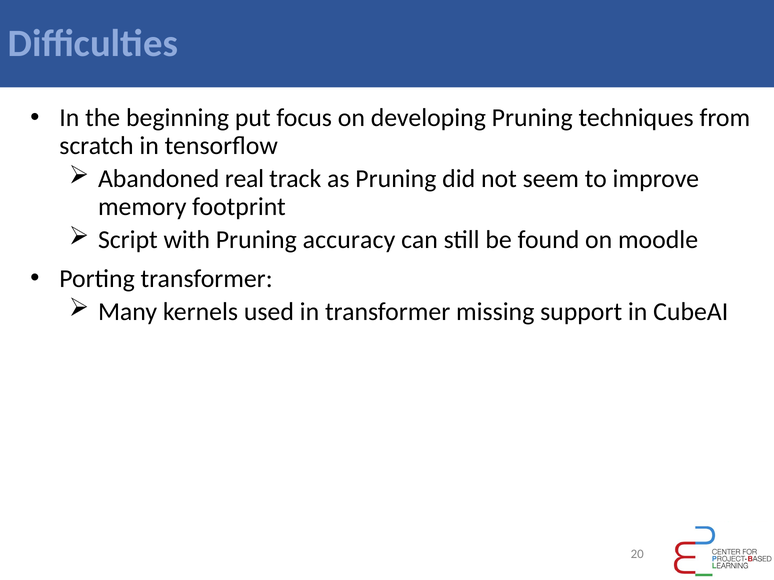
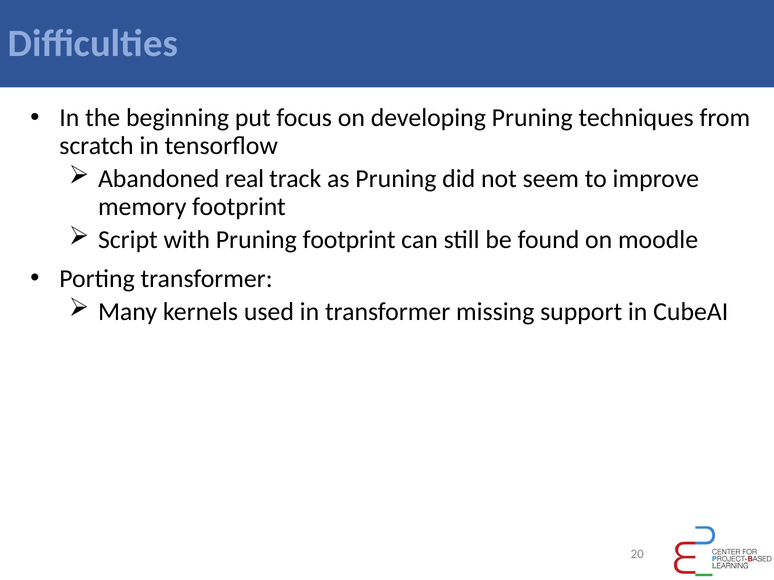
Pruning accuracy: accuracy -> footprint (349, 240)
